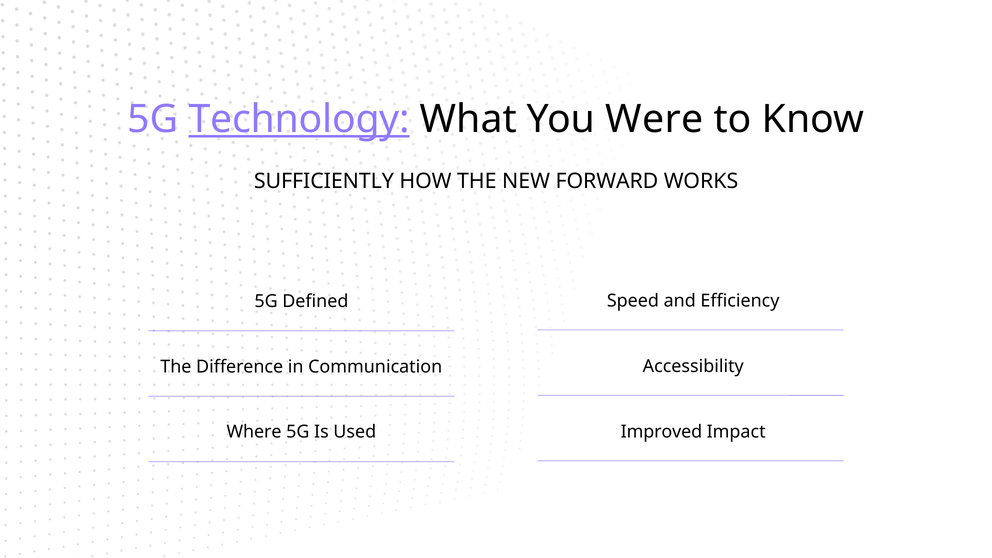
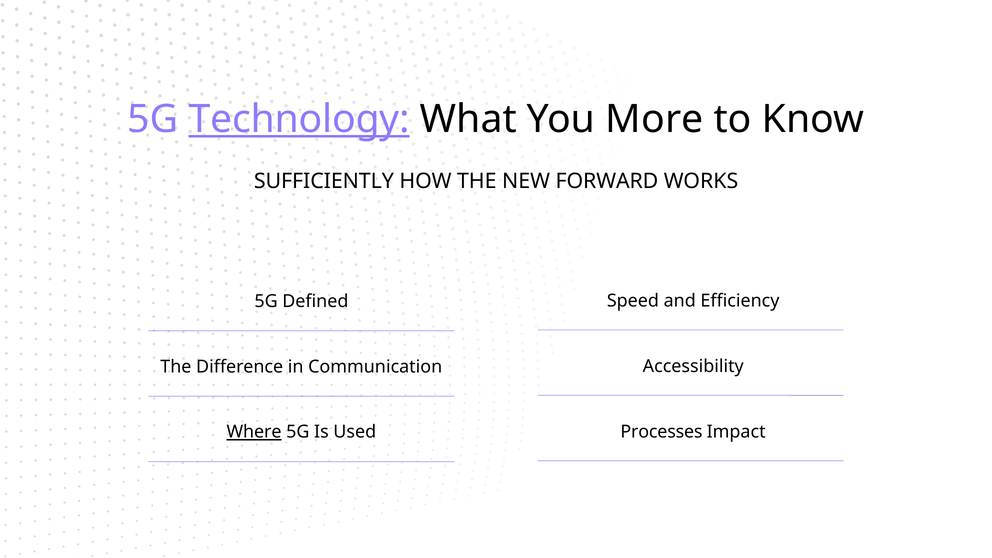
Were: Were -> More (654, 119)
Improved: Improved -> Processes (661, 432)
Where underline: none -> present (254, 432)
